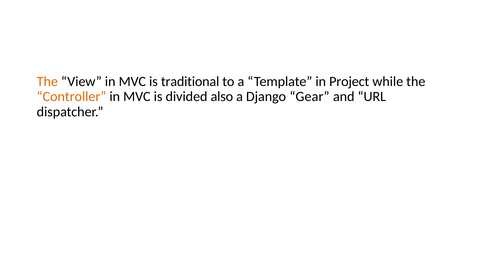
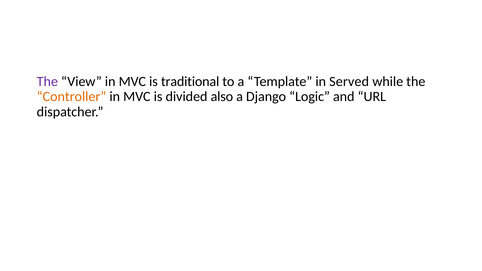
The colour: orange -> purple (47, 81)
Project: Project -> Served (349, 81)
Gear: Gear -> Logic (310, 97)
